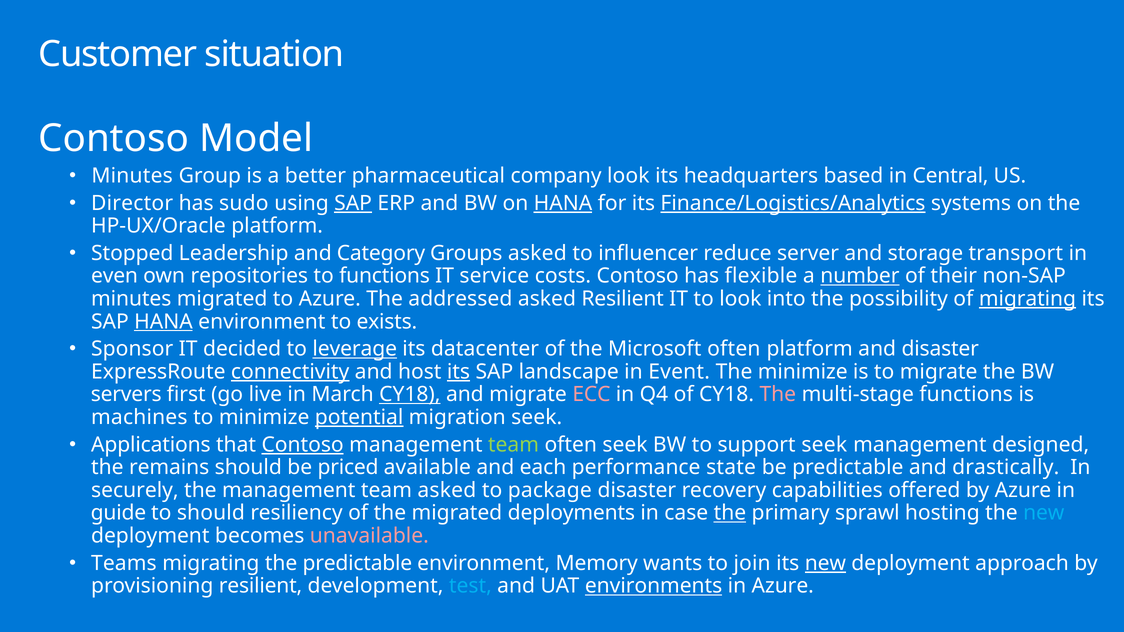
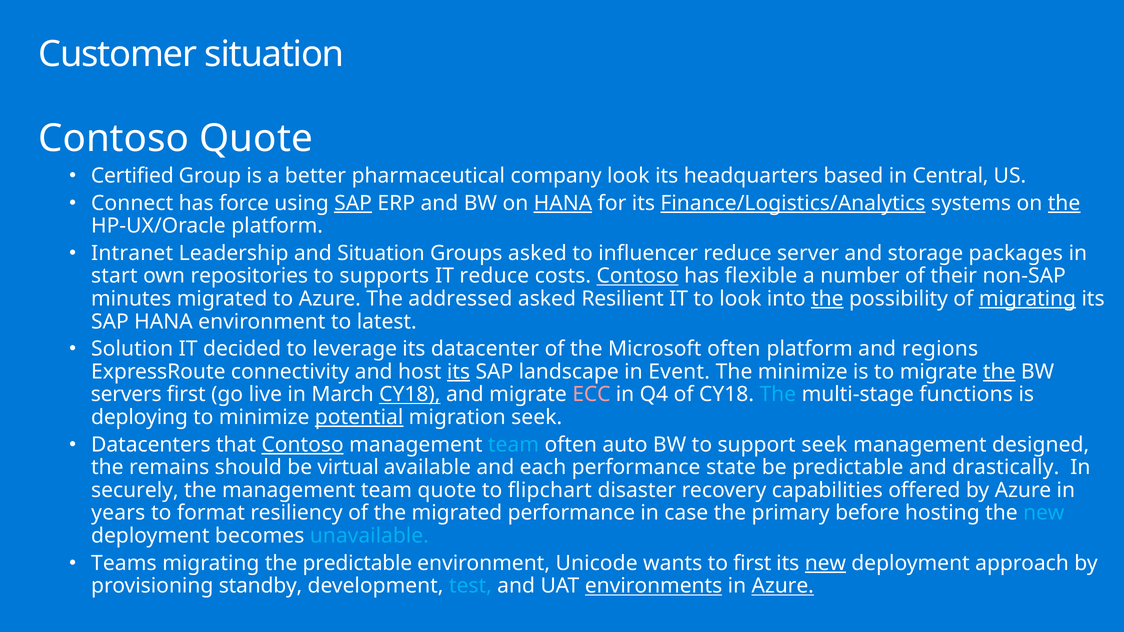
Contoso Model: Model -> Quote (256, 139)
Minutes: Minutes -> Certified (132, 176)
Director: Director -> Connect (132, 203)
sudo: sudo -> force (244, 203)
the underline: none -> present (1064, 203)
Stopped: Stopped -> Intranet (132, 253)
and Category: Category -> Situation (381, 253)
transport: transport -> packages (1016, 253)
even: even -> start (114, 276)
to functions: functions -> supports (384, 276)
IT service: service -> reduce (494, 276)
Contoso underline: none -> present (638, 276)
number underline: present -> none (860, 276)
the underline: none -> present (827, 299)
HANA underline: present -> none (163, 322)
exists: exists -> latest (387, 322)
Sponsor: Sponsor -> Solution (132, 349)
leverage underline: present -> none (355, 349)
and disaster: disaster -> regions (940, 349)
connectivity underline: present -> none (290, 372)
the underline: none -> present (999, 372)
The colour: pink -> light blue (778, 395)
machines: machines -> deploying (139, 417)
Applications: Applications -> Datacenters (151, 445)
team colour: light green -> light blue (513, 445)
often seek: seek -> auto (625, 445)
priced: priced -> virtual (348, 468)
team asked: asked -> quote (447, 490)
package: package -> flipchart (550, 490)
guide: guide -> years (118, 513)
to should: should -> format (211, 513)
migrated deployments: deployments -> performance (571, 513)
the underline: present -> none (730, 513)
sprawl: sprawl -> before (867, 513)
unavailable colour: pink -> light blue (369, 536)
Memory: Memory -> Unicode (597, 563)
to join: join -> first (752, 563)
provisioning resilient: resilient -> standby (261, 586)
Azure underline: none -> present (783, 586)
